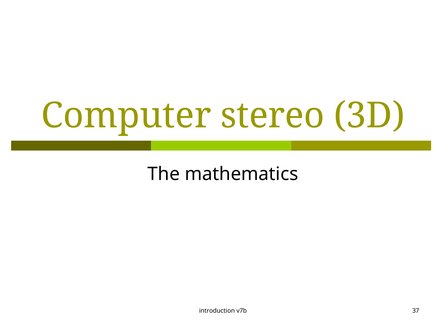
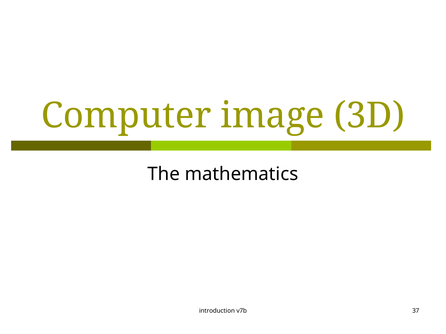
stereo: stereo -> image (273, 116)
